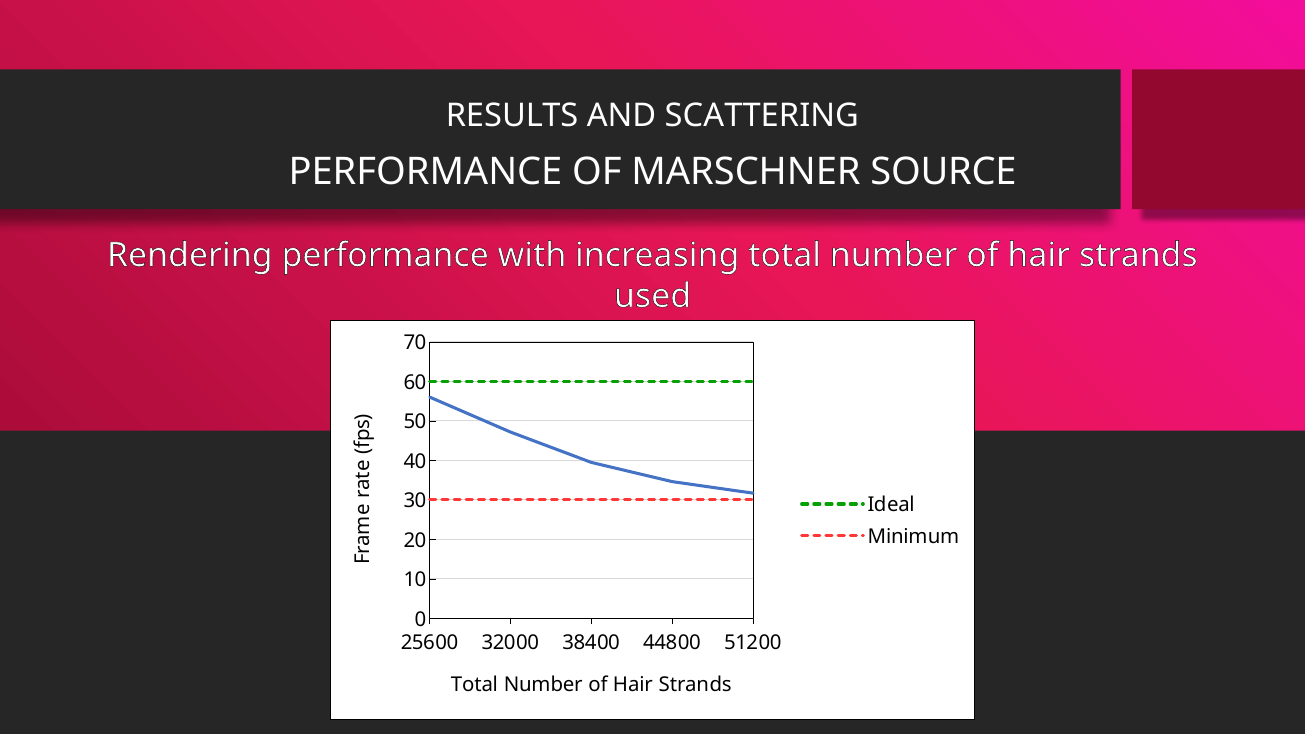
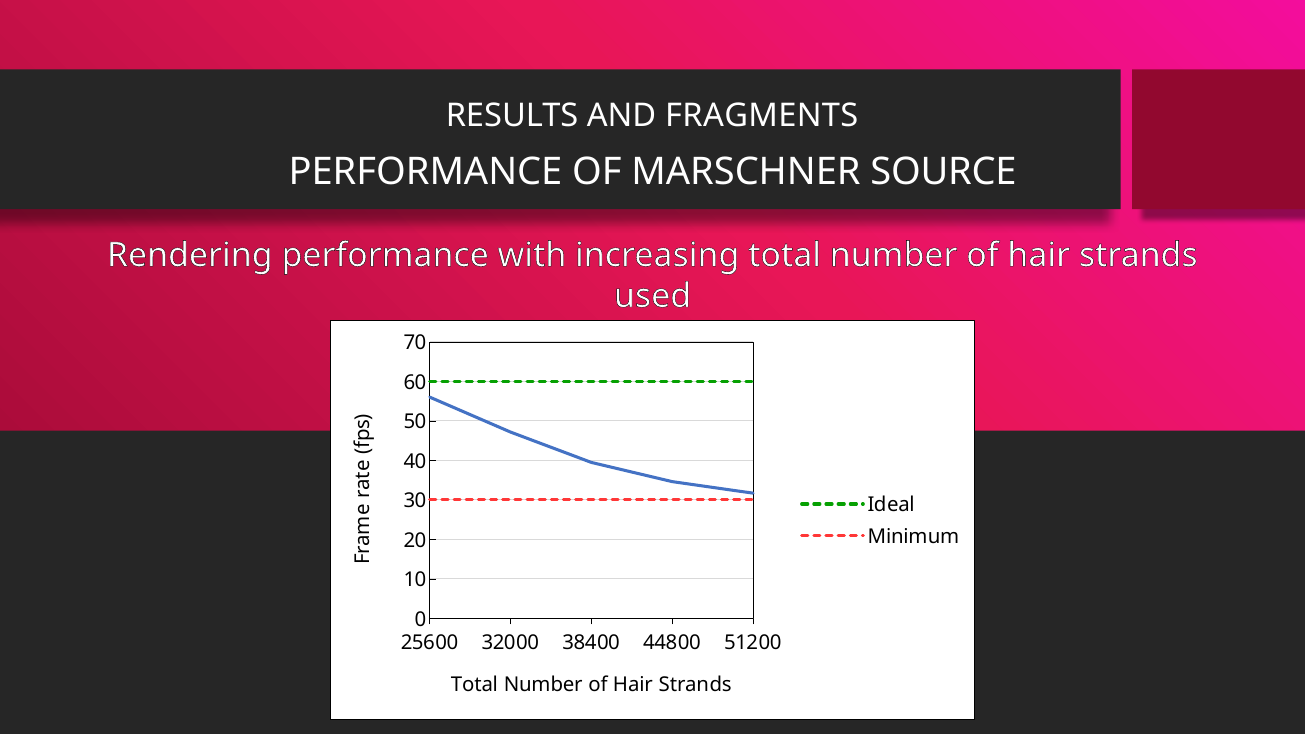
SCATTERING: SCATTERING -> FRAGMENTS (762, 116)
